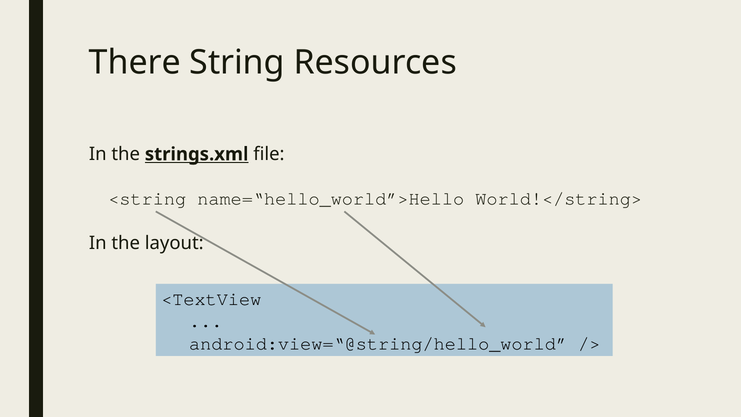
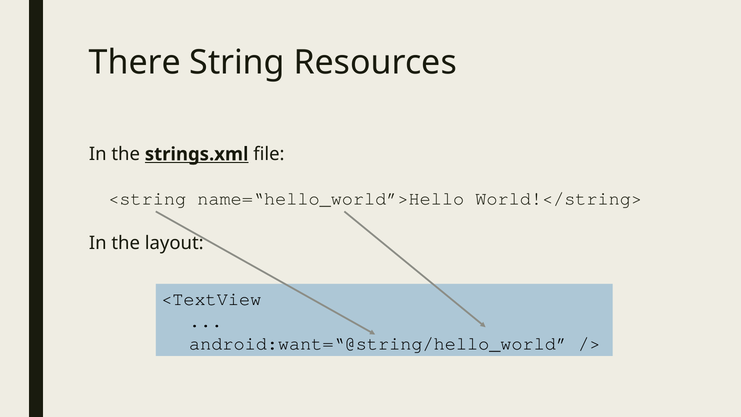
android:view=“@string/hello_world: android:view=“@string/hello_world -> android:want=“@string/hello_world (378, 343)
